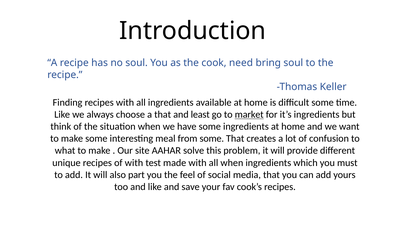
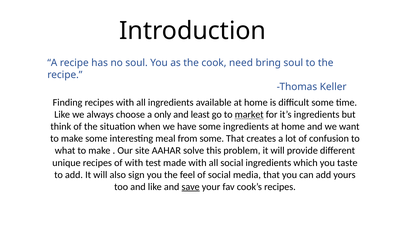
a that: that -> only (163, 114)
all when: when -> social (232, 162)
must: must -> taste (347, 162)
part: part -> sign (136, 174)
save underline: none -> present (191, 186)
